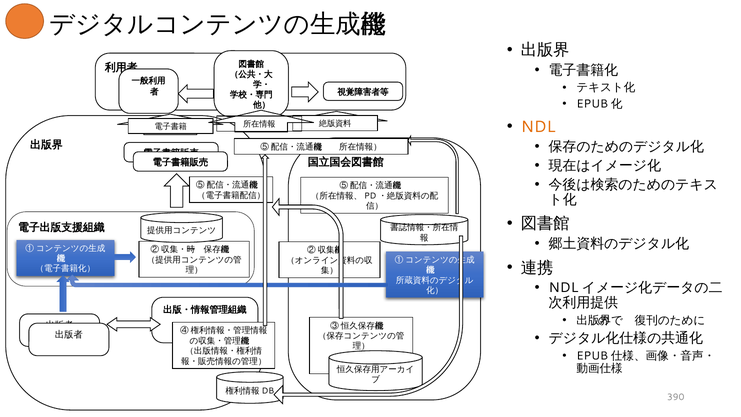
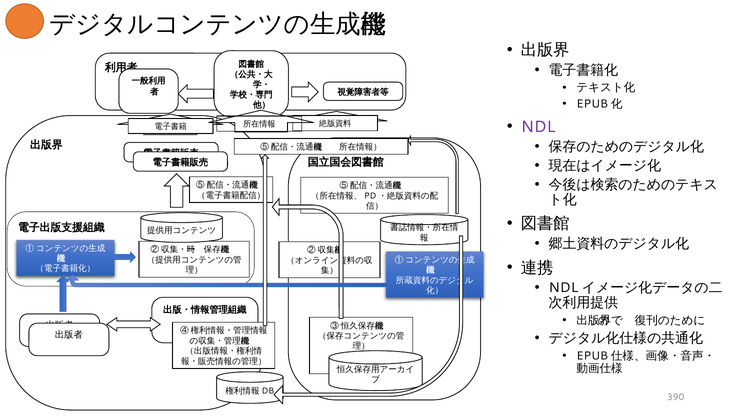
NDL colour: orange -> purple (538, 127)
